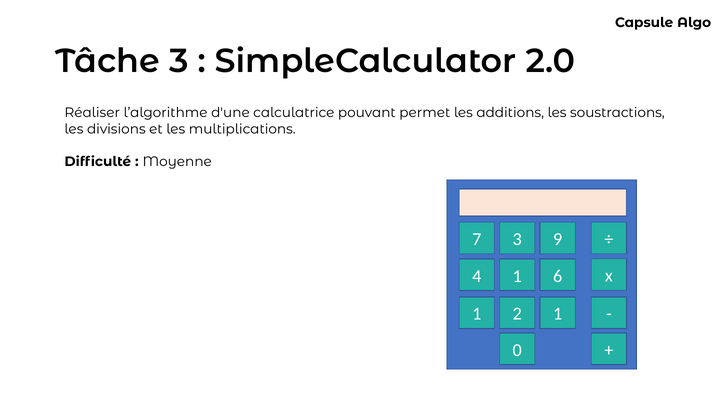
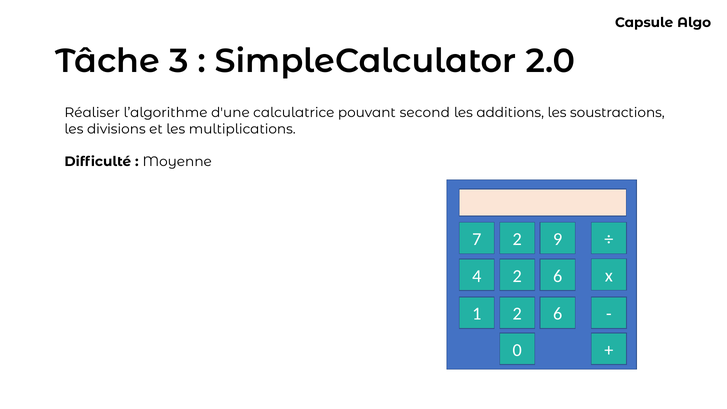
permet: permet -> second (425, 113)
7 3: 3 -> 2 (517, 239)
4 1: 1 -> 2 (517, 276)
1 2 1: 1 -> 6 (558, 314)
